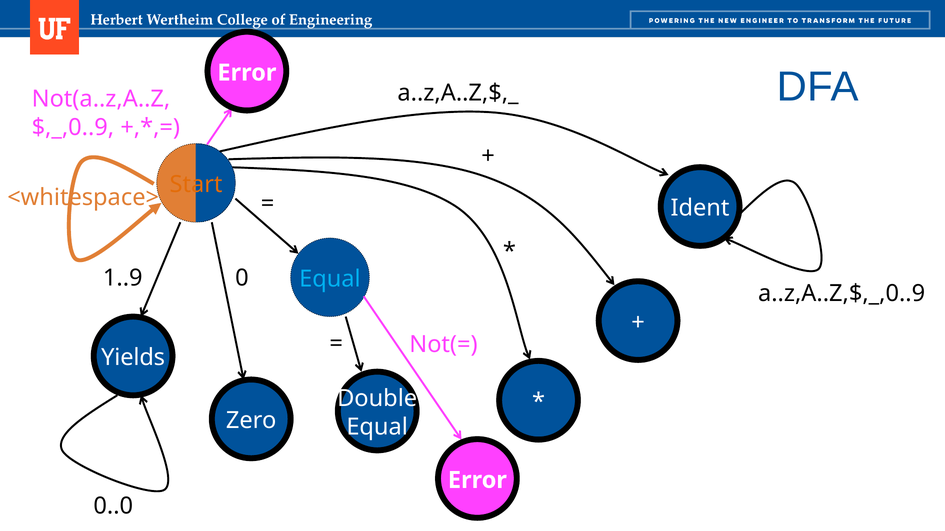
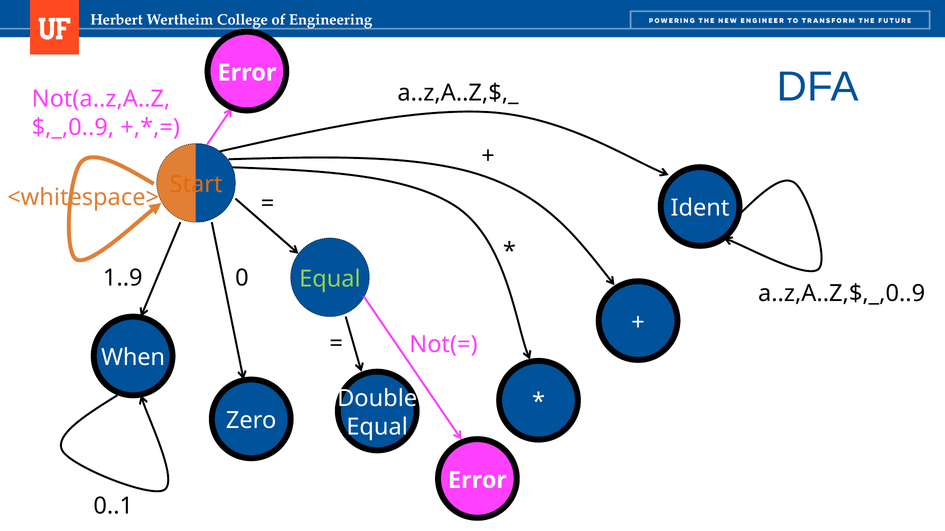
Equal colour: light blue -> light green (330, 279)
Yields: Yields -> When (133, 358)
0..0: 0..0 -> 0..1 (113, 507)
